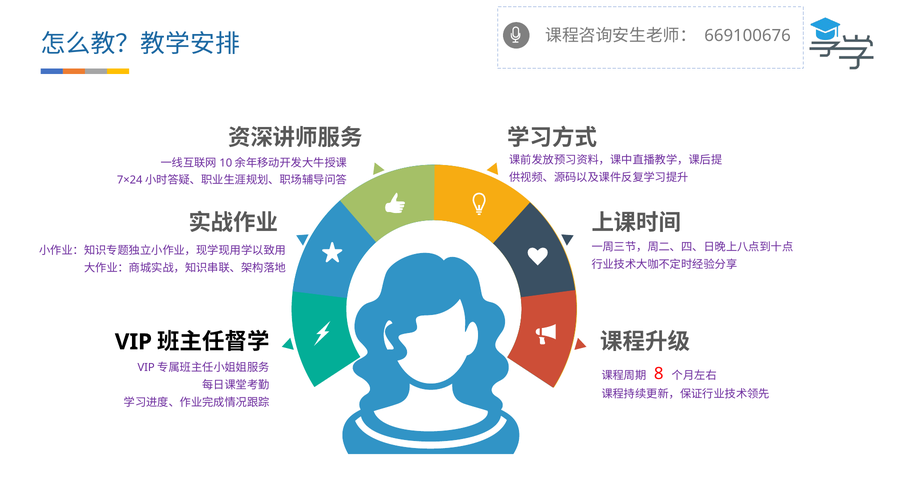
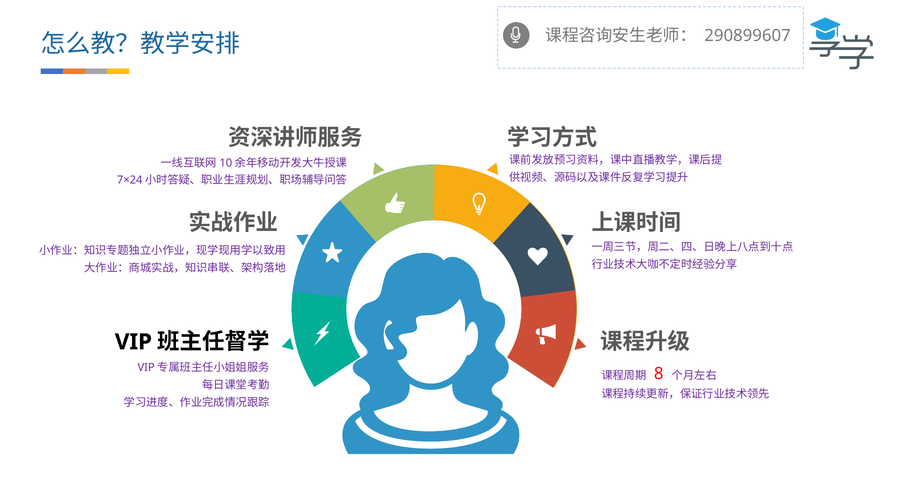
669100676: 669100676 -> 290899607 (748, 36)
